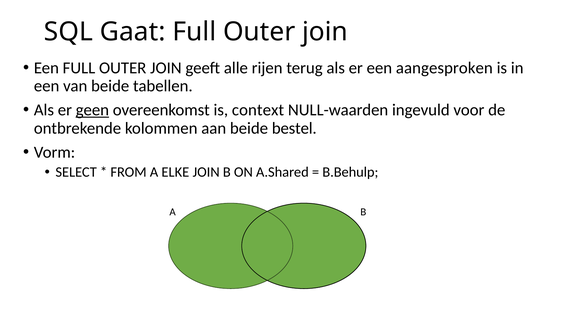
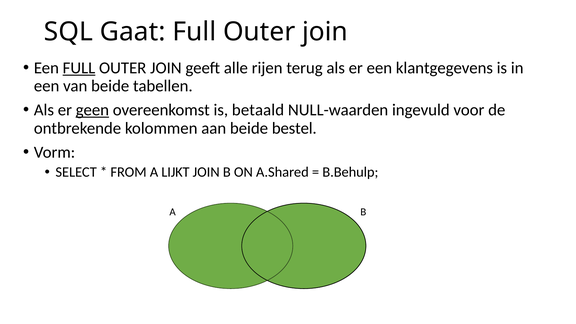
FULL underline: none -> present (79, 68)
aangesproken: aangesproken -> klantgegevens (444, 68)
context: context -> betaald (258, 110)
ELKE: ELKE -> LIJKT (175, 172)
